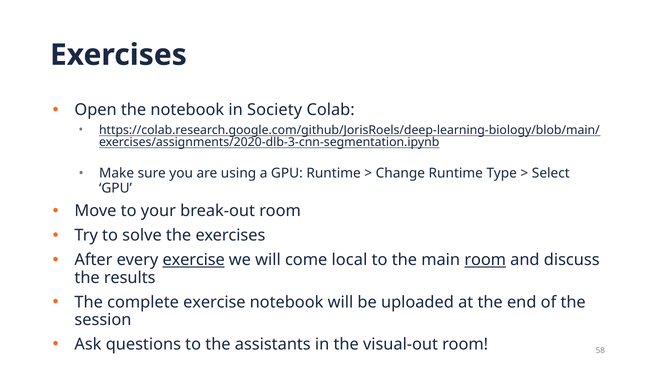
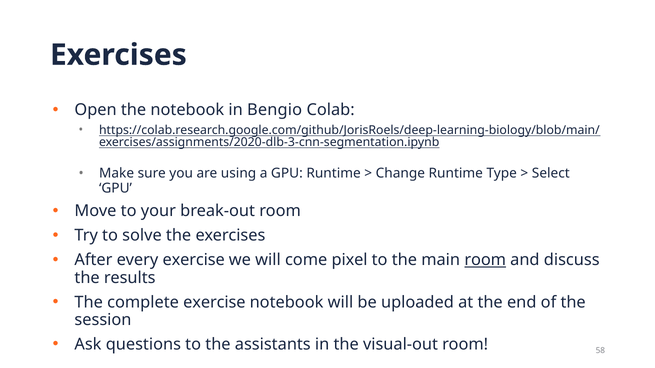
Society: Society -> Bengio (275, 110)
exercise underline: present -> none (194, 260)
local: local -> pixel (350, 260)
